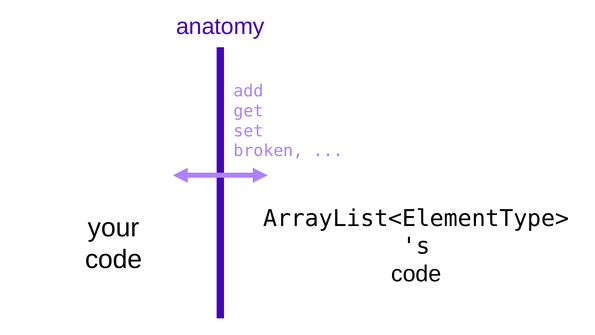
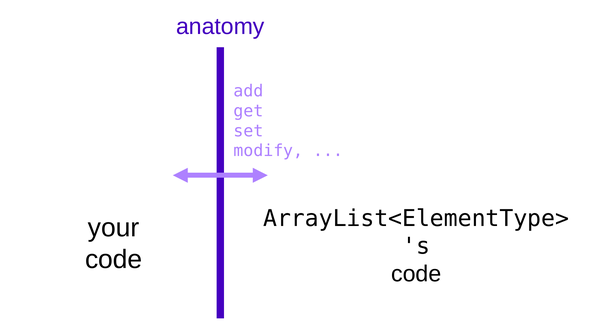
broken: broken -> modify (268, 151)
